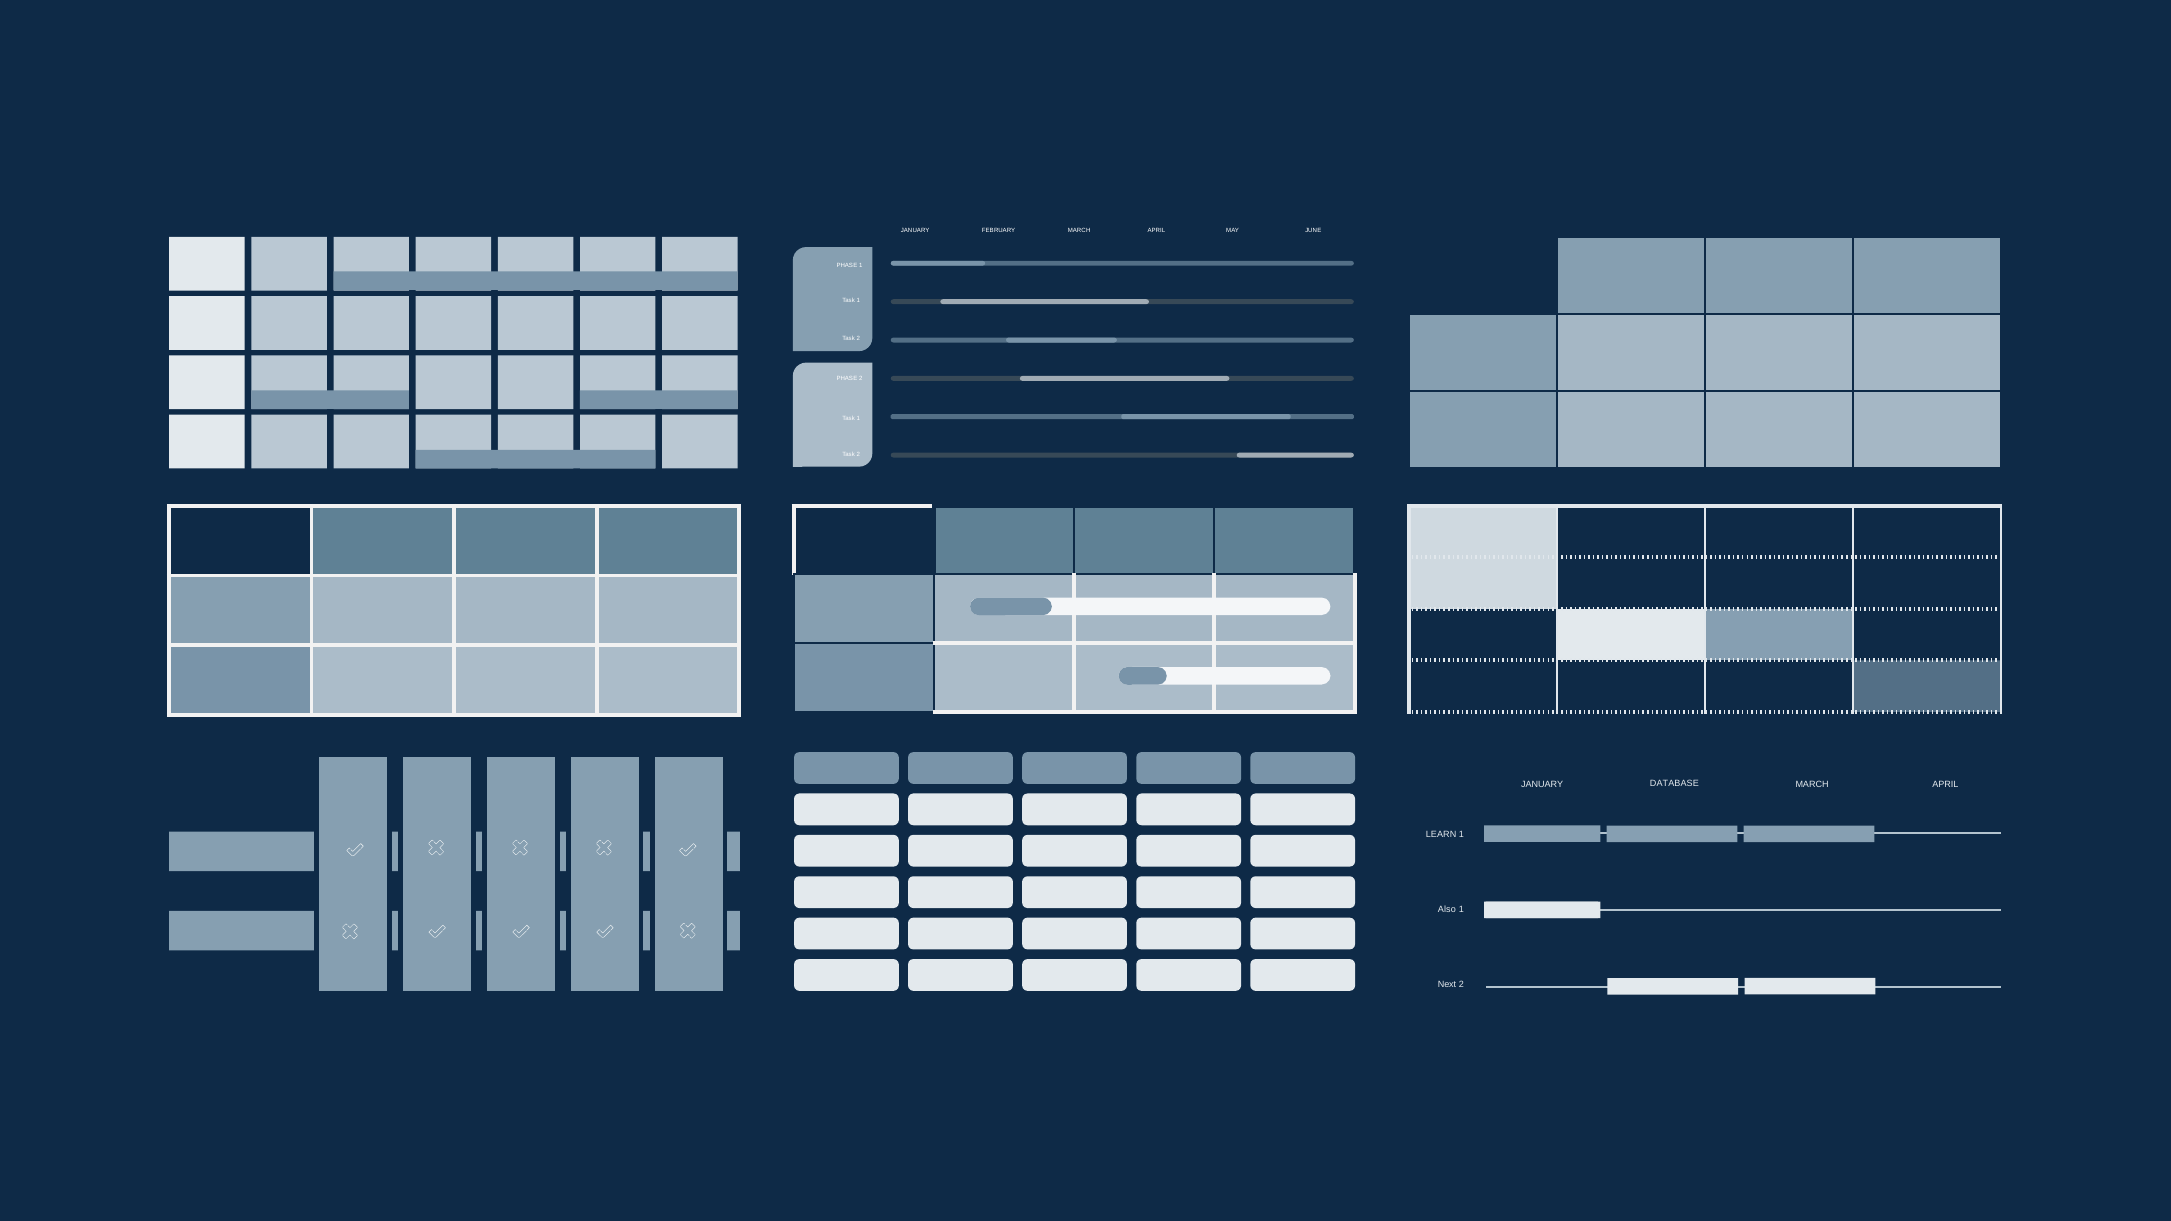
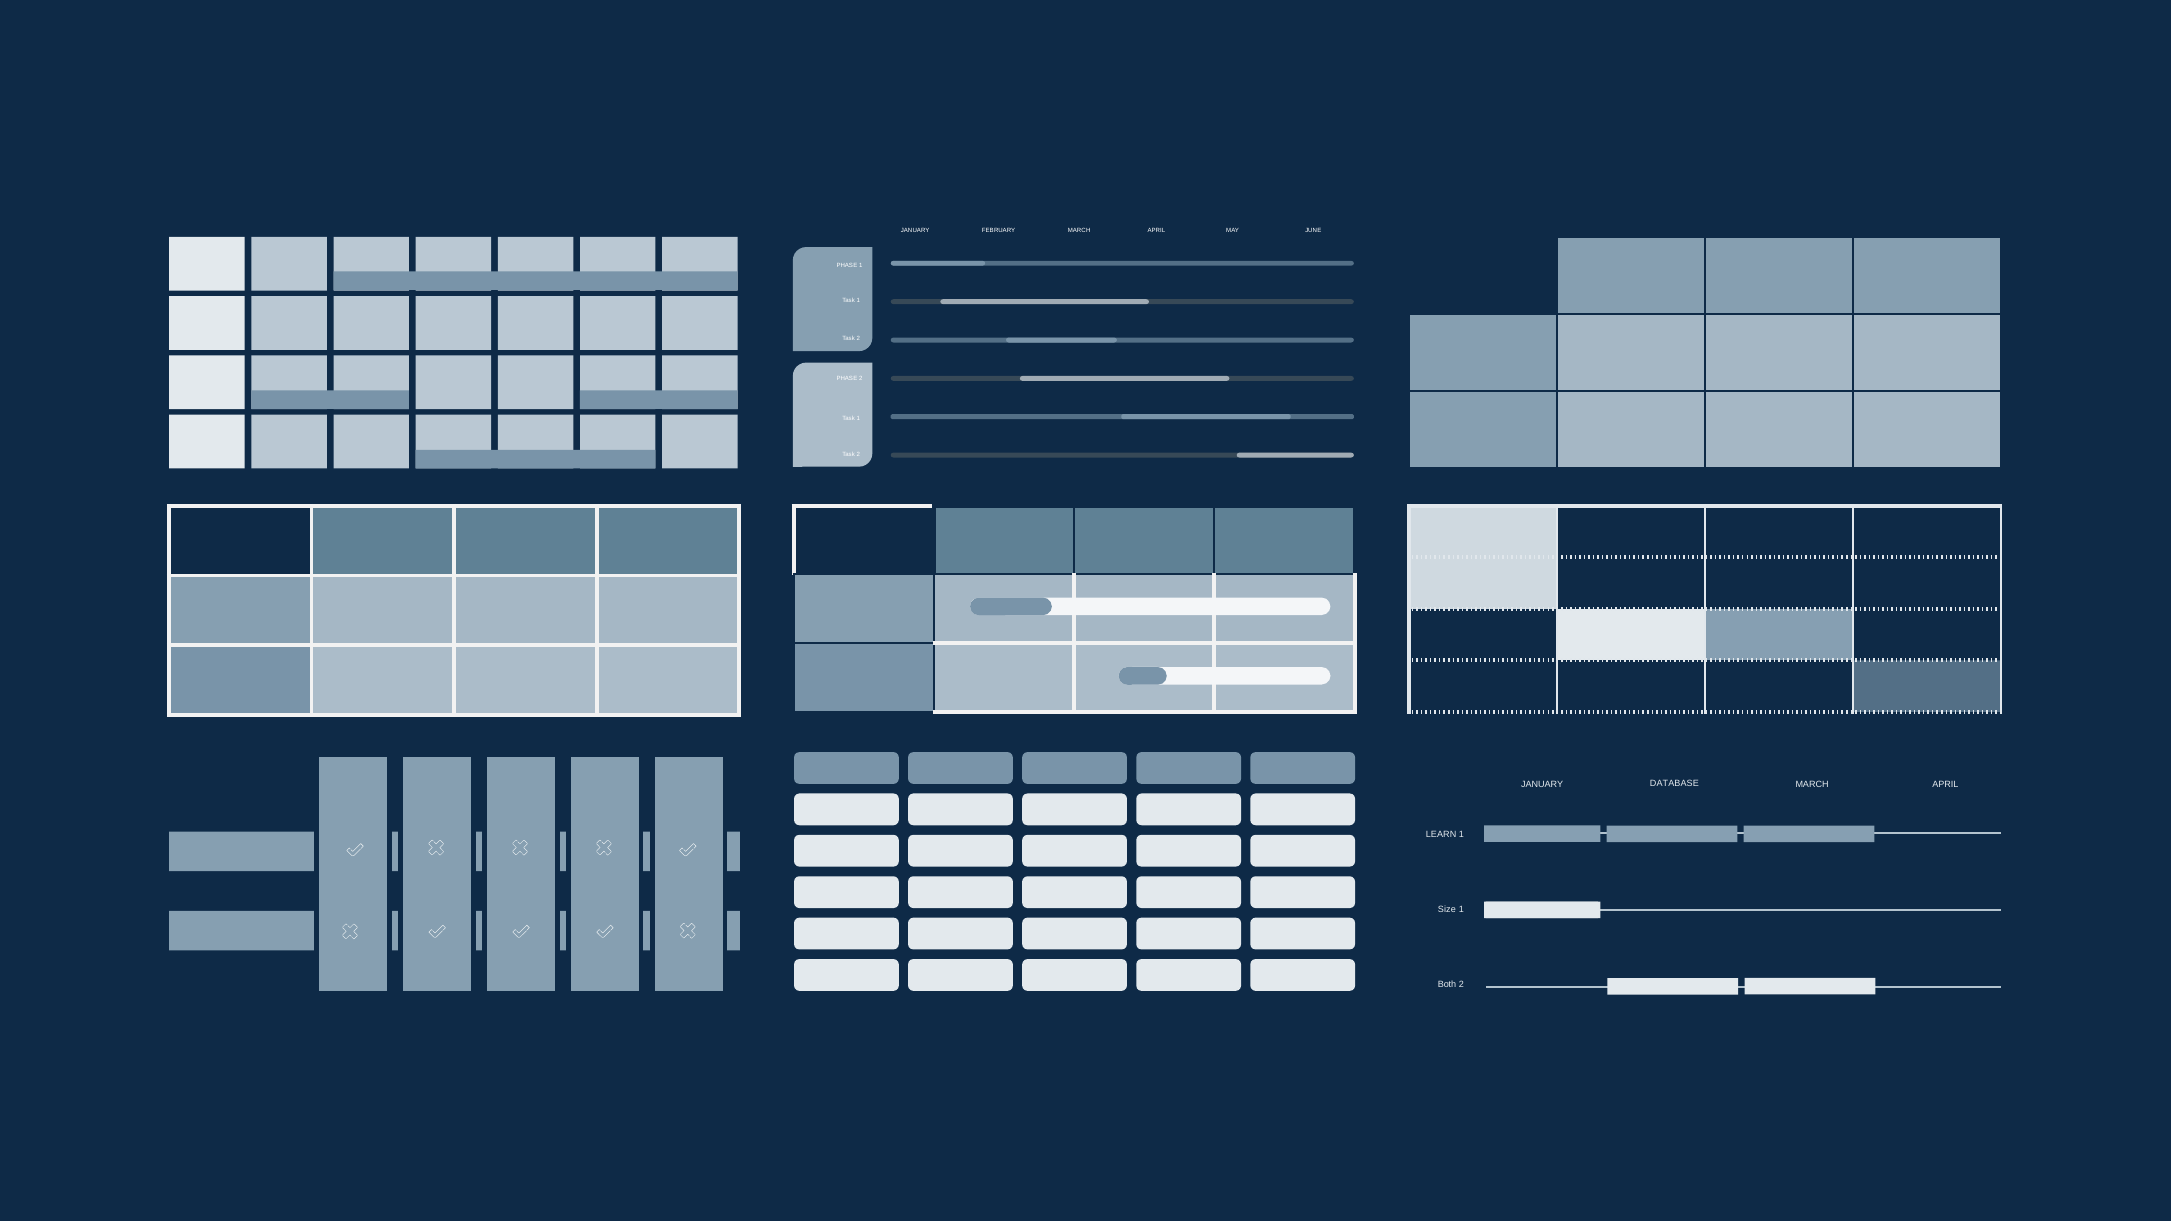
Also: Also -> Size (1447, 909)
Next: Next -> Both (1447, 984)
